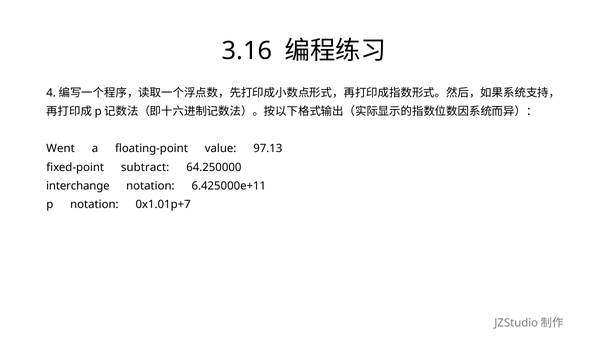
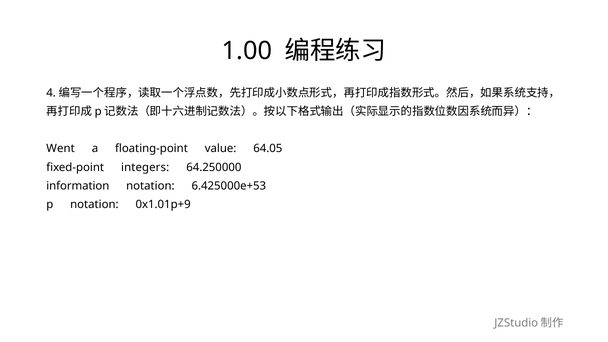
3.16: 3.16 -> 1.00 (247, 51)
97.13: 97.13 -> 64.05 (268, 149)
subtract: subtract -> integers (145, 167)
interchange: interchange -> information (78, 186)
6.425000e+11: 6.425000e+11 -> 6.425000e+53 (229, 186)
0x1.01p+7: 0x1.01p+7 -> 0x1.01p+9 (163, 205)
